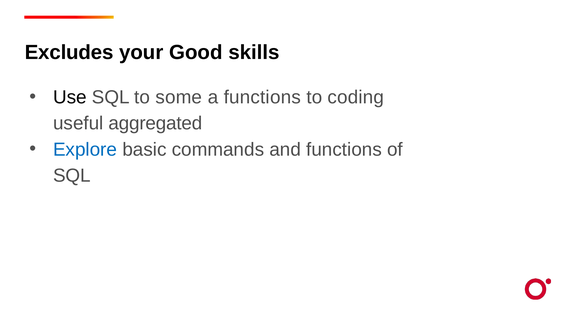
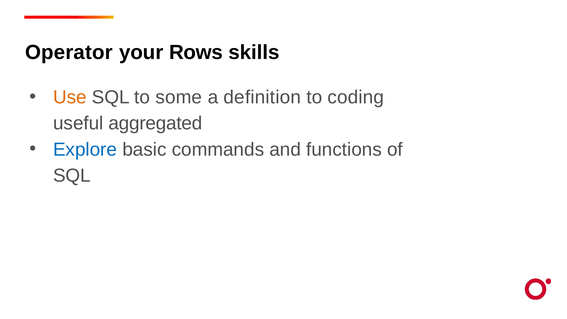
Excludes: Excludes -> Operator (69, 52)
Good: Good -> Rows (196, 52)
Use colour: black -> orange (70, 97)
a functions: functions -> definition (262, 97)
